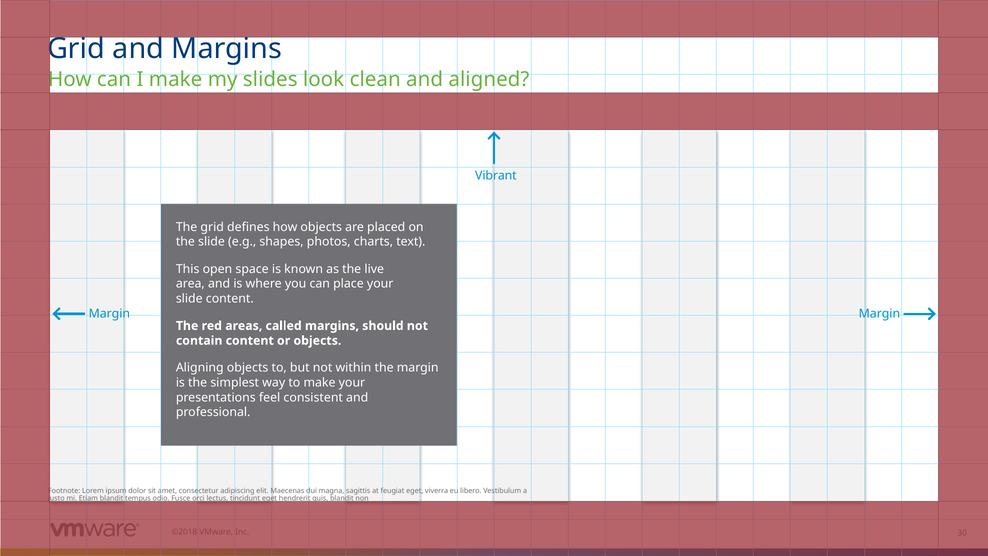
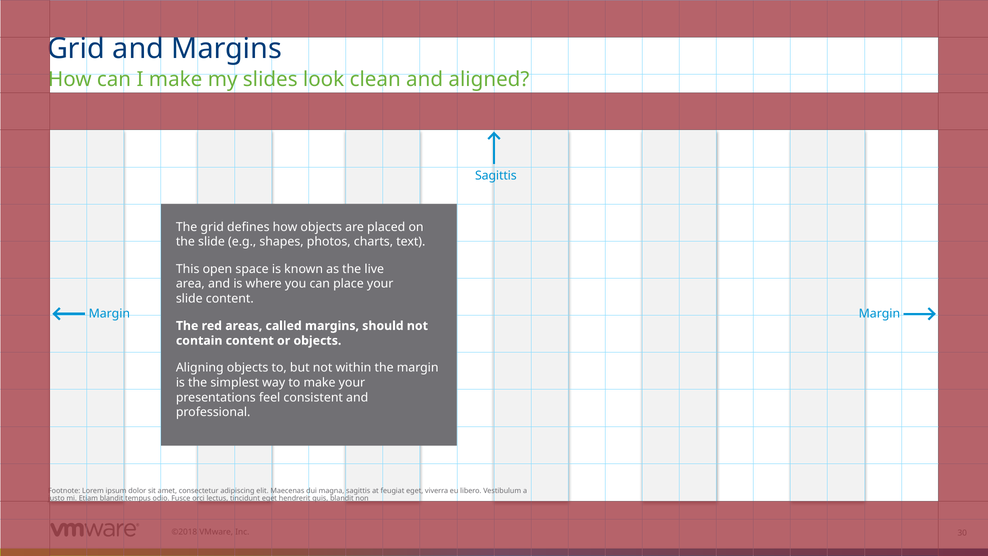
Vibrant: Vibrant -> Sagittis (496, 176)
